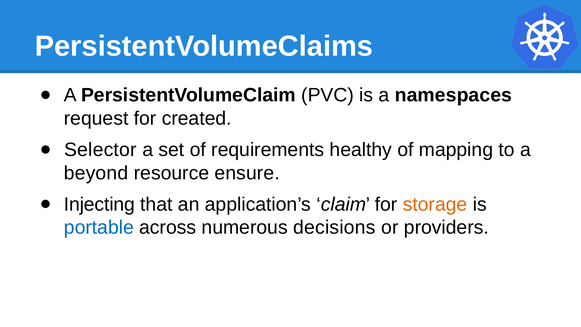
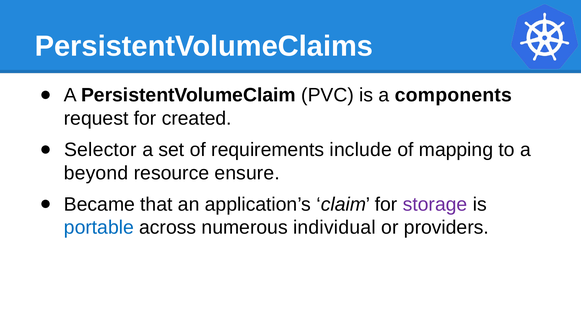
namespaces: namespaces -> components (453, 95)
healthy: healthy -> include (361, 150)
Injecting: Injecting -> Became (99, 204)
storage colour: orange -> purple (435, 204)
decisions: decisions -> individual (334, 227)
